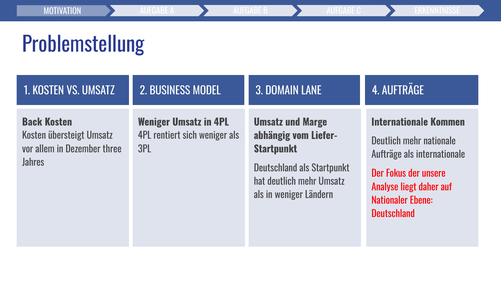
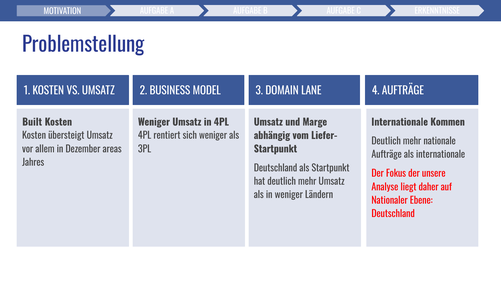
Back: Back -> Built (32, 122)
three: three -> areas (112, 149)
